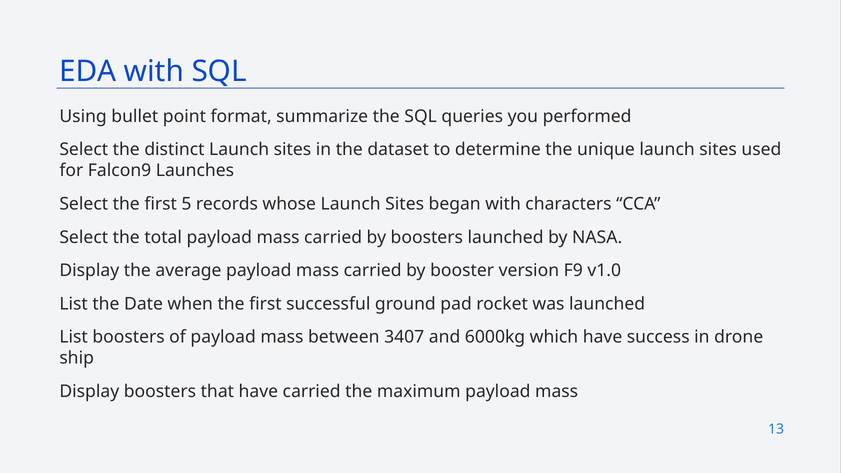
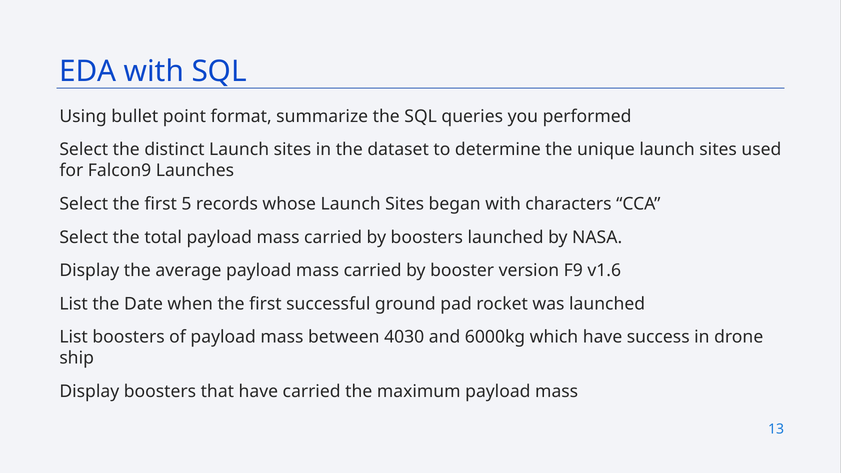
v1.0: v1.0 -> v1.6 (604, 271)
3407: 3407 -> 4030 (404, 337)
